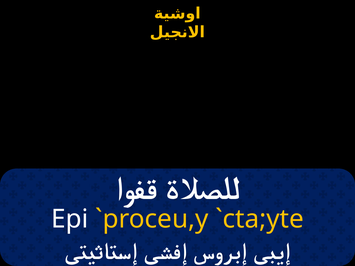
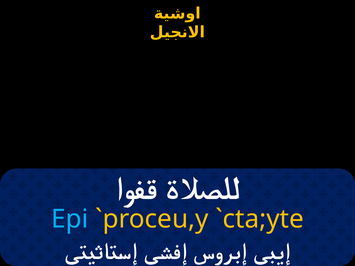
Epi colour: white -> light blue (70, 219)
